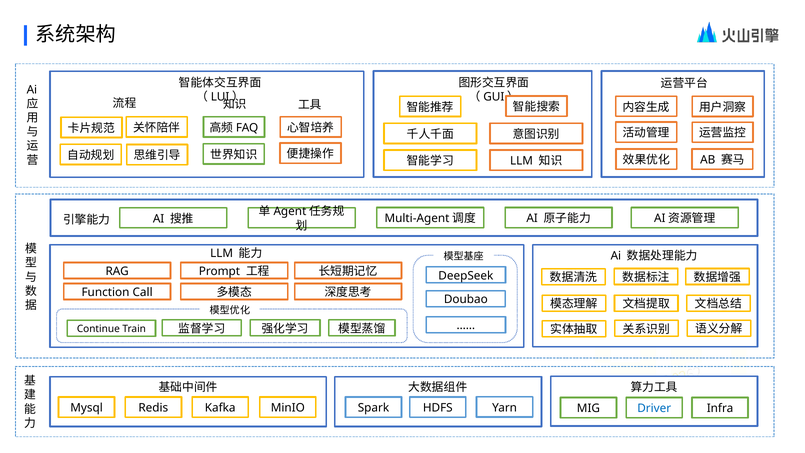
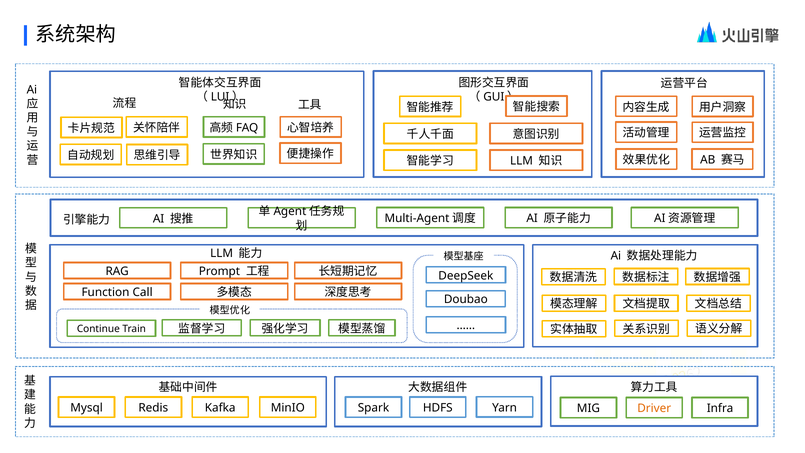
Driver colour: blue -> orange (654, 408)
